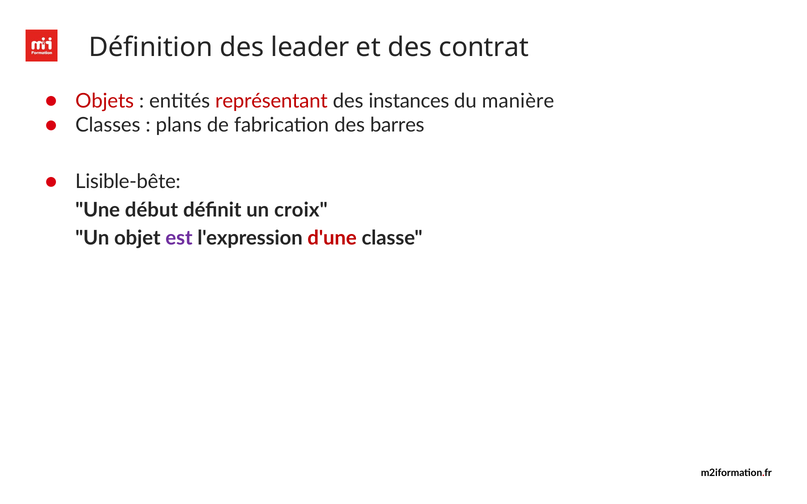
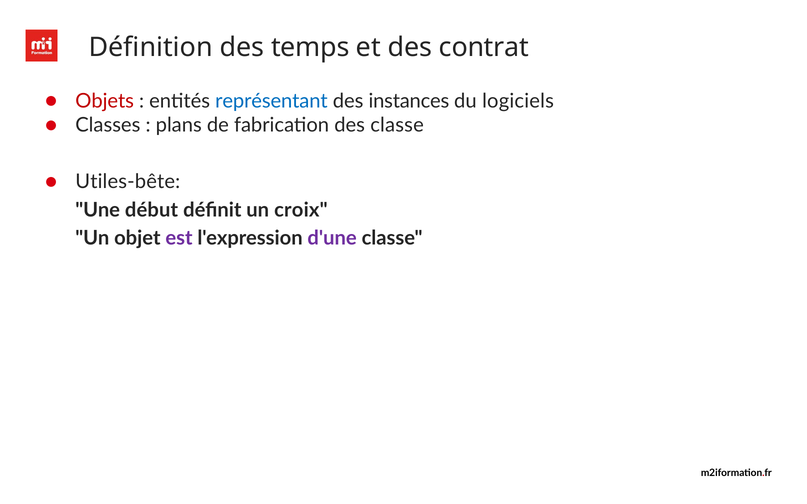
leader: leader -> temps (310, 47)
représentant colour: red -> blue (271, 101)
manière: manière -> logiciels (518, 101)
des barres: barres -> classe (397, 125)
Lisible-bête: Lisible-bête -> Utiles-bête (128, 182)
d'une colour: red -> purple (332, 238)
